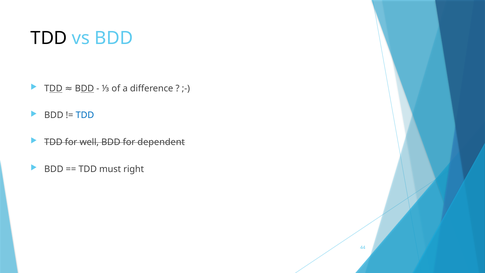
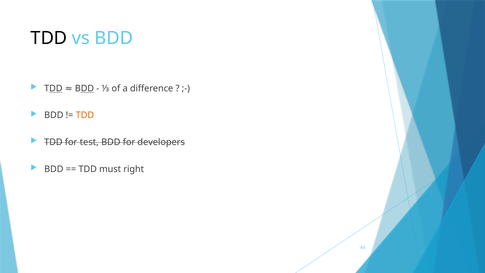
TDD colour: blue -> orange (85, 115)
well: well -> test (89, 142)
dependent: dependent -> developers (161, 142)
